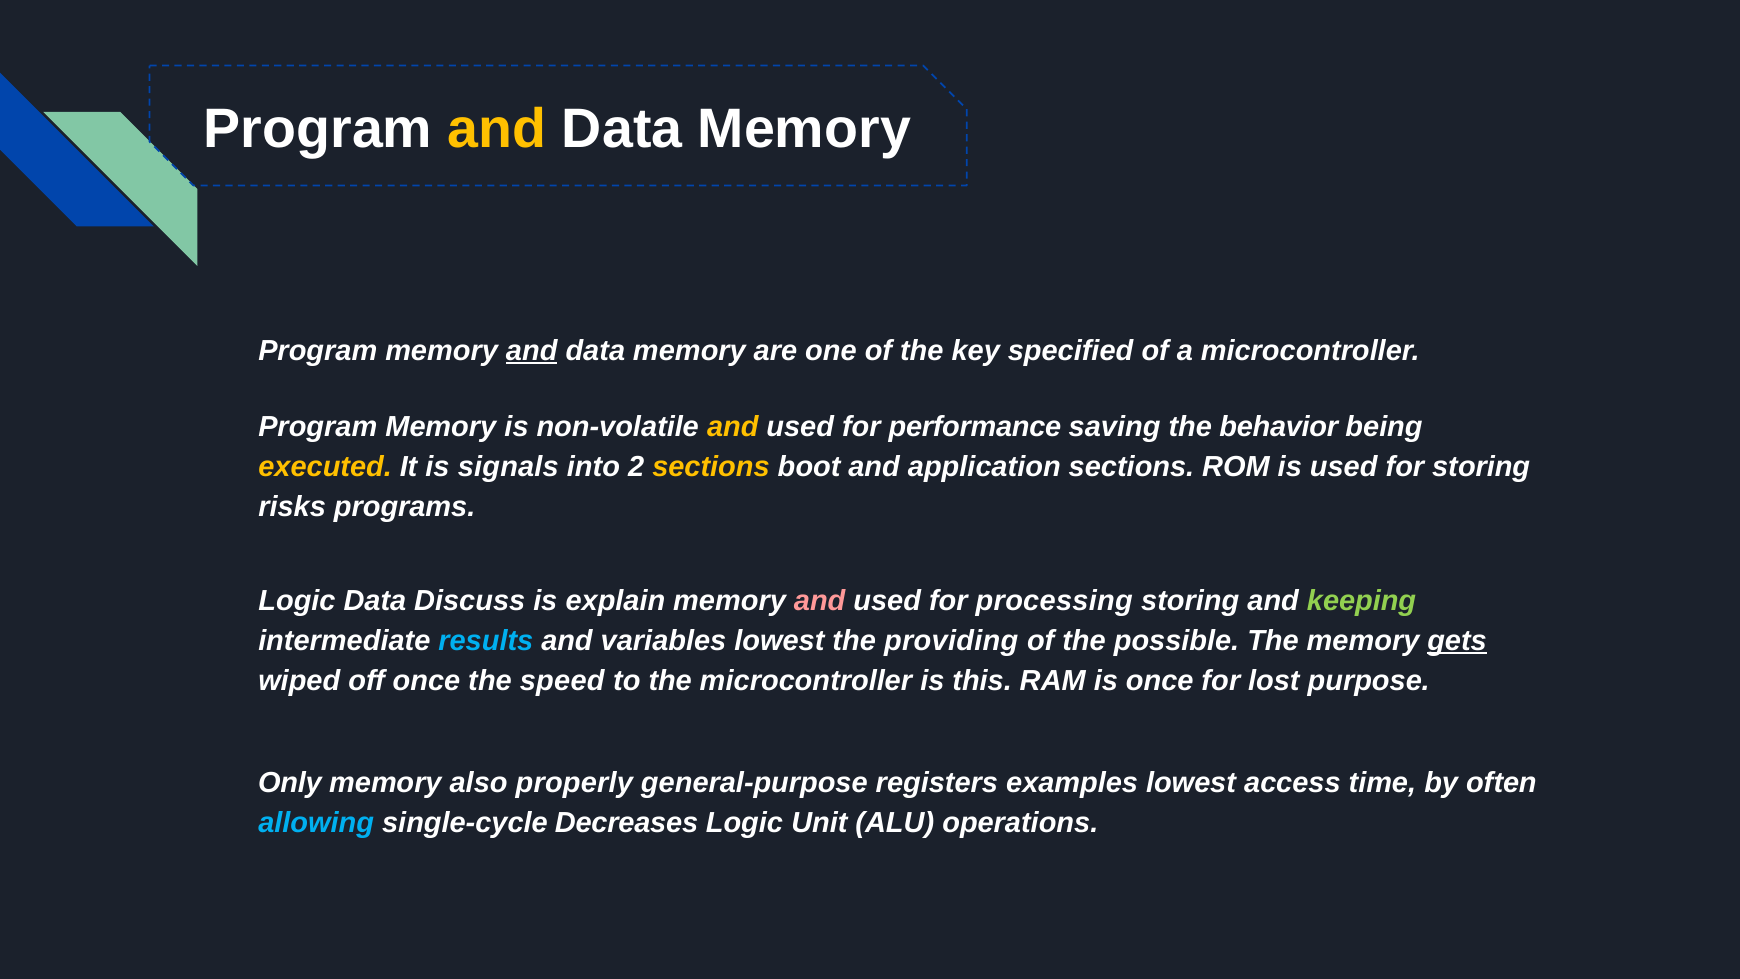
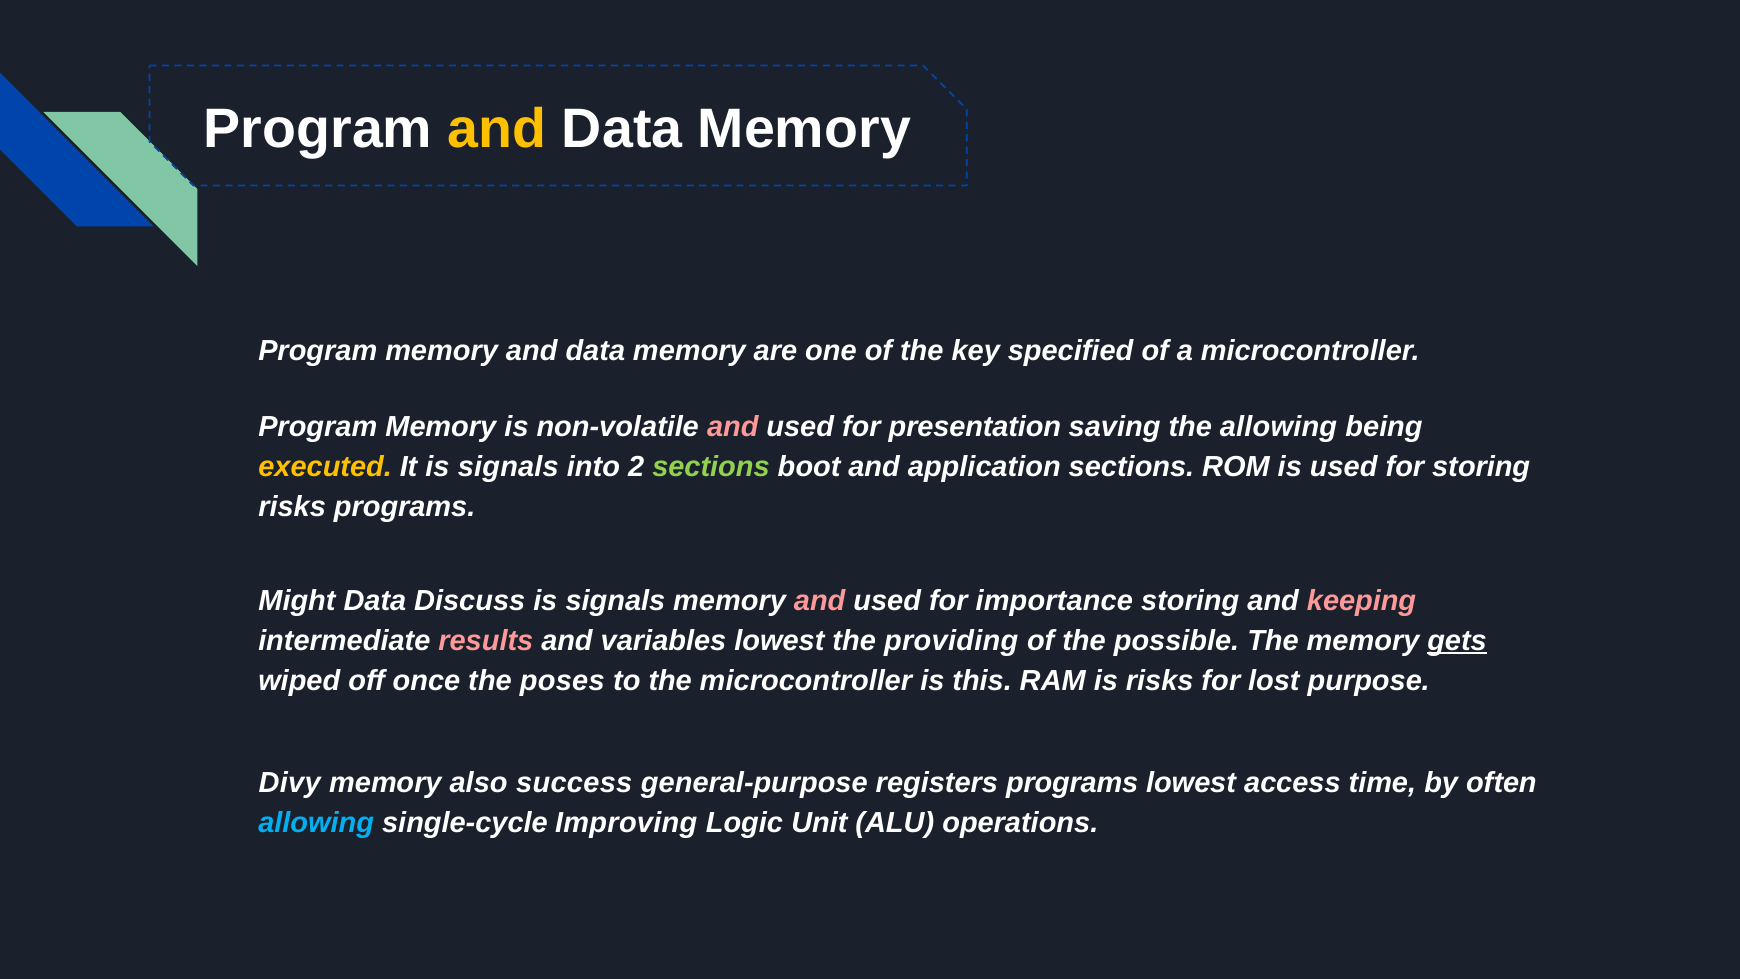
and underline: present -> none (532, 350)
and colour: yellow -> pink (733, 427)
performance: performance -> presentation (975, 427)
the behavior: behavior -> allowing (1278, 427)
sections colour: yellow -> light green (711, 467)
Logic: Logic -> Might (297, 601)
explain: explain -> signals (615, 601)
processing: processing -> importance (1054, 601)
keeping colour: light green -> pink (1362, 601)
results colour: light blue -> pink (486, 641)
speed: speed -> poses (562, 681)
is once: once -> risks (1160, 681)
Only: Only -> Divy (290, 783)
properly: properly -> success (574, 783)
registers examples: examples -> programs (1072, 783)
Decreases: Decreases -> Improving (626, 823)
